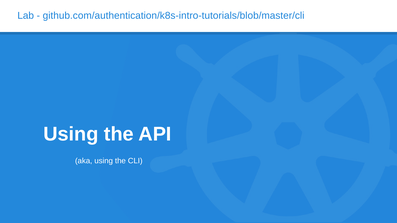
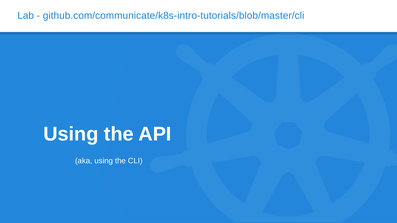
github.com/authentication/k8s-intro-tutorials/blob/master/cli: github.com/authentication/k8s-intro-tutorials/blob/master/cli -> github.com/communicate/k8s-intro-tutorials/blob/master/cli (174, 16)
